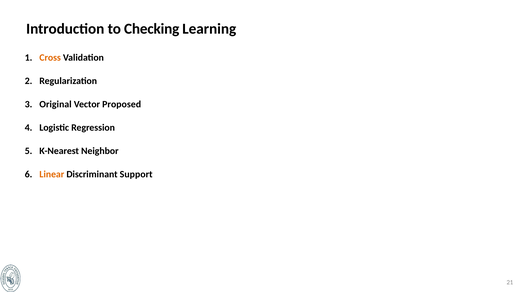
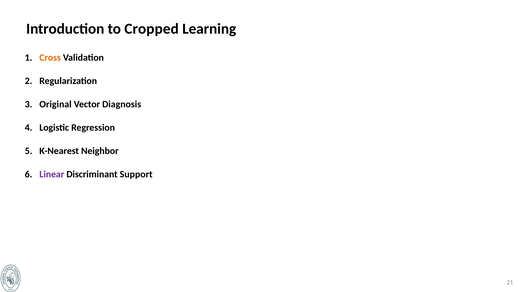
Checking: Checking -> Cropped (152, 29)
Proposed: Proposed -> Diagnosis (122, 104)
Linear colour: orange -> purple (52, 174)
